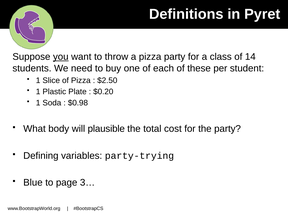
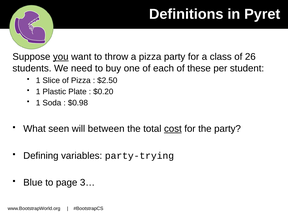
14: 14 -> 26 (250, 57)
body: body -> seen (59, 129)
plausible: plausible -> between (106, 129)
cost underline: none -> present (173, 129)
